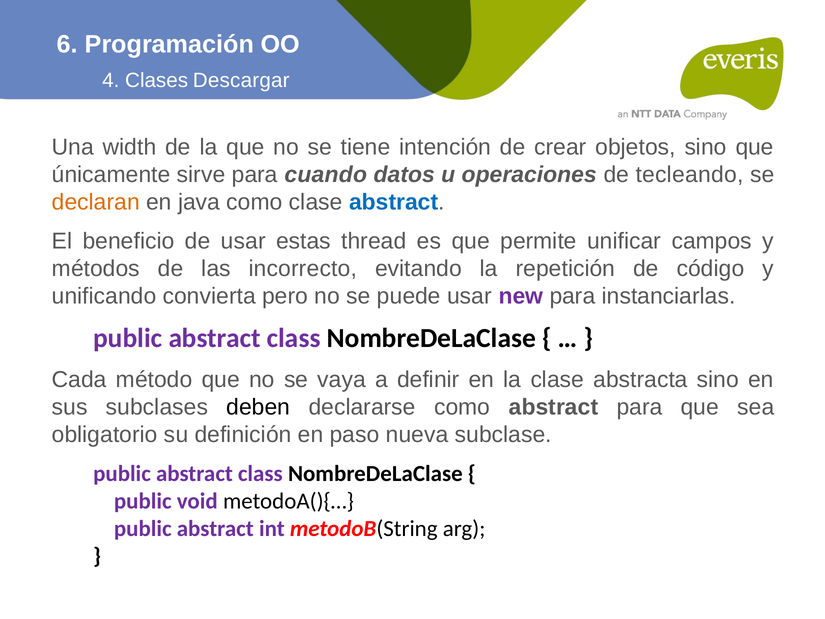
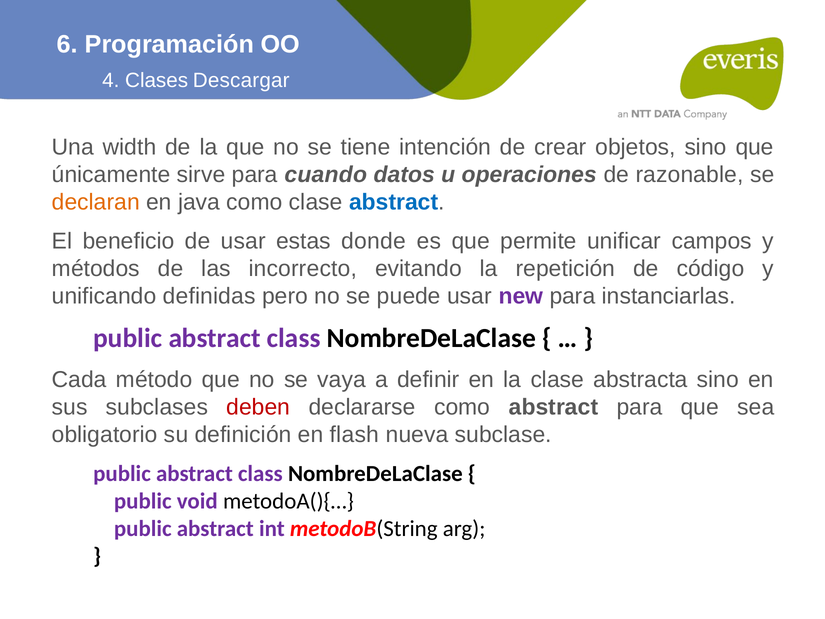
tecleando: tecleando -> razonable (690, 174)
thread: thread -> donde (374, 241)
convierta: convierta -> definidas (209, 296)
deben colour: black -> red (258, 407)
paso: paso -> flash (355, 434)
